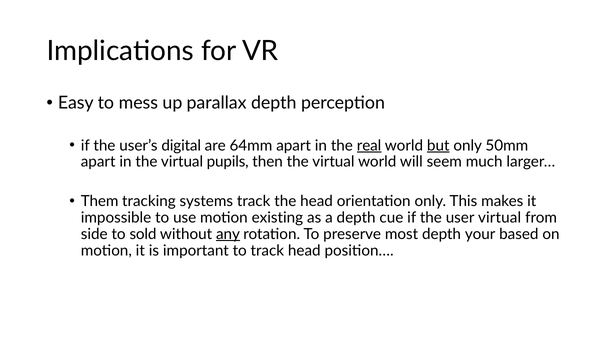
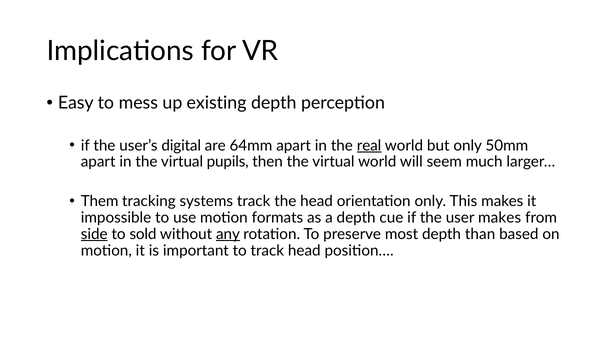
parallax: parallax -> existing (217, 103)
but underline: present -> none (438, 146)
existing: existing -> formats (277, 218)
user virtual: virtual -> makes (500, 218)
side underline: none -> present (94, 234)
your: your -> than (480, 234)
